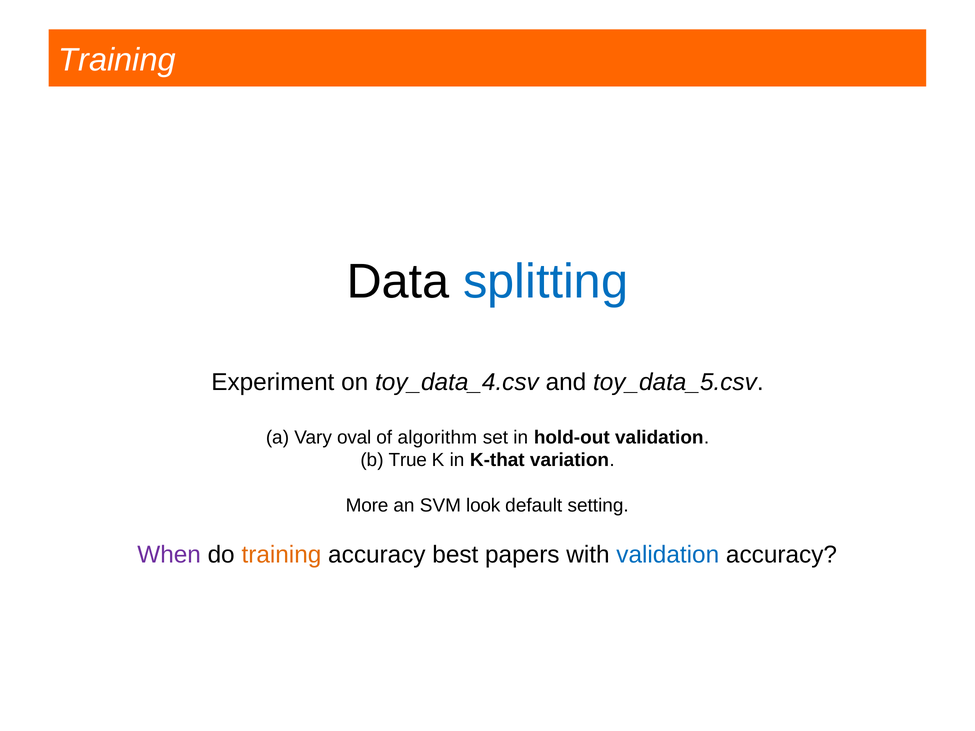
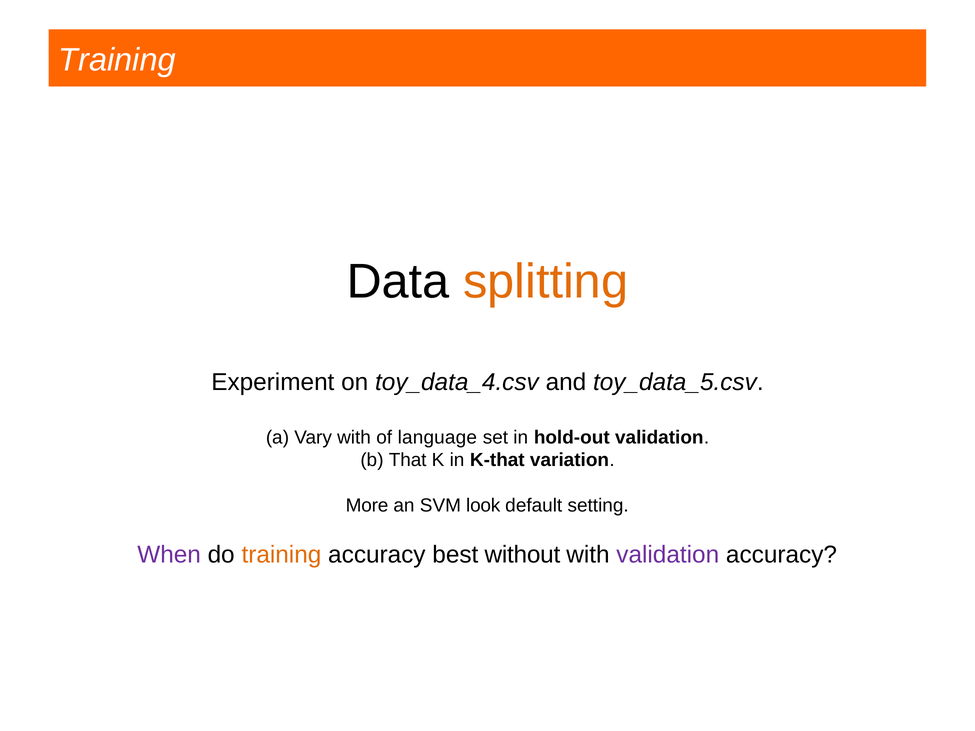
splitting colour: blue -> orange (546, 282)
Vary oval: oval -> with (354, 437)
algorithm: algorithm -> language (437, 437)
True: True -> That (408, 460)
papers: papers -> without (522, 555)
validation colour: blue -> purple (668, 555)
